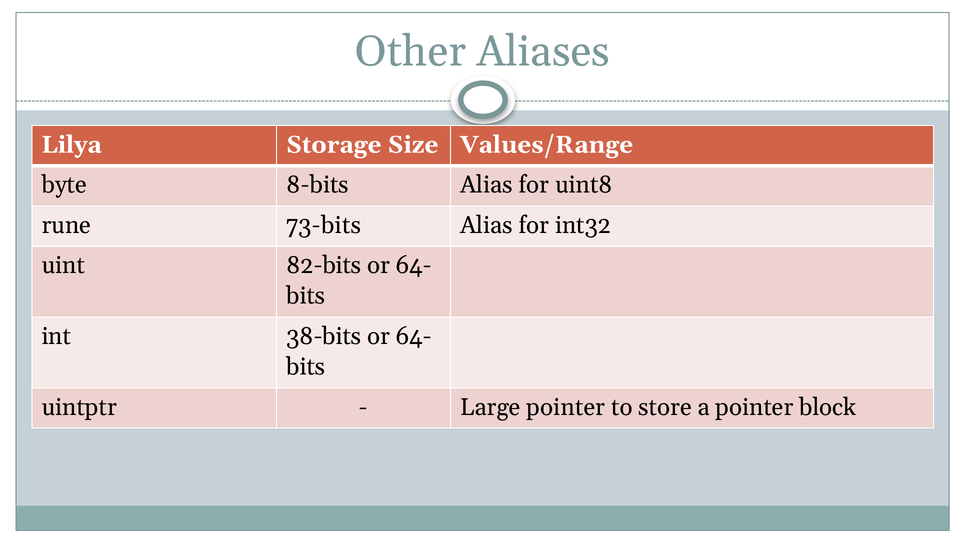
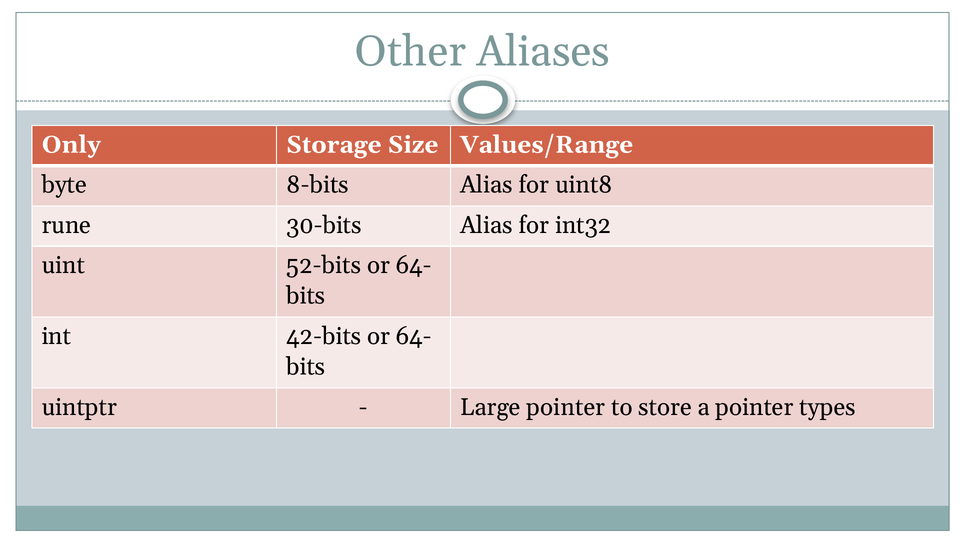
Lilya: Lilya -> Only (71, 145)
73-bits: 73-bits -> 30-bits (324, 225)
82-bits: 82-bits -> 52-bits (324, 266)
38-bits: 38-bits -> 42-bits (324, 337)
block: block -> types (828, 407)
